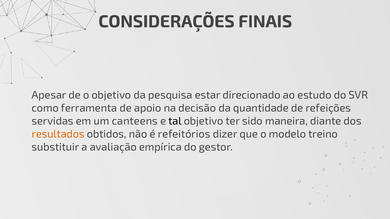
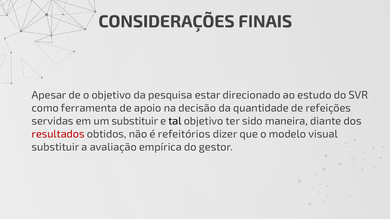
um canteens: canteens -> substituir (135, 121)
resultados colour: orange -> red (58, 134)
treino: treino -> visual (323, 134)
